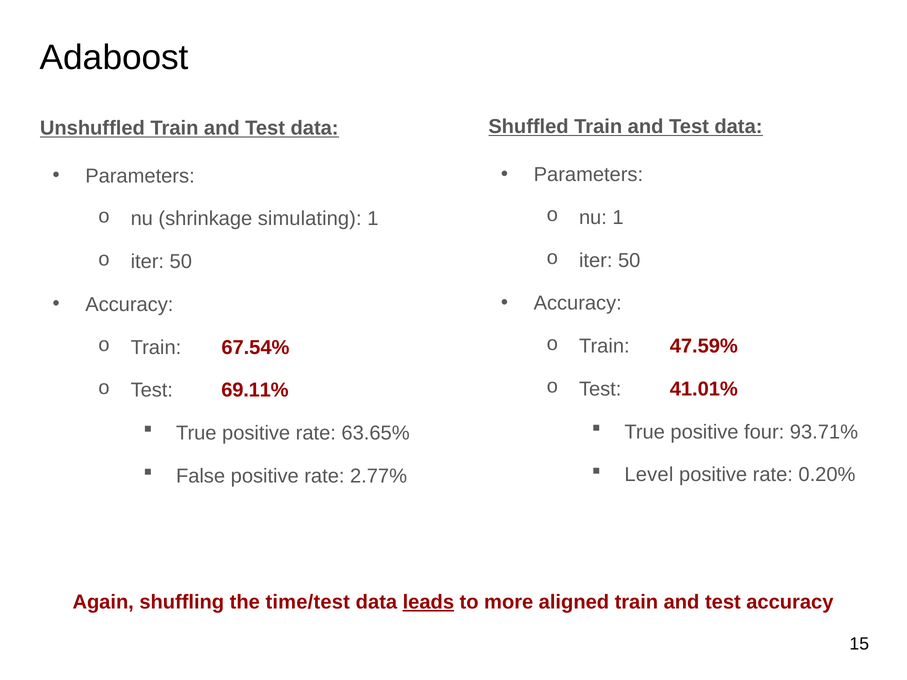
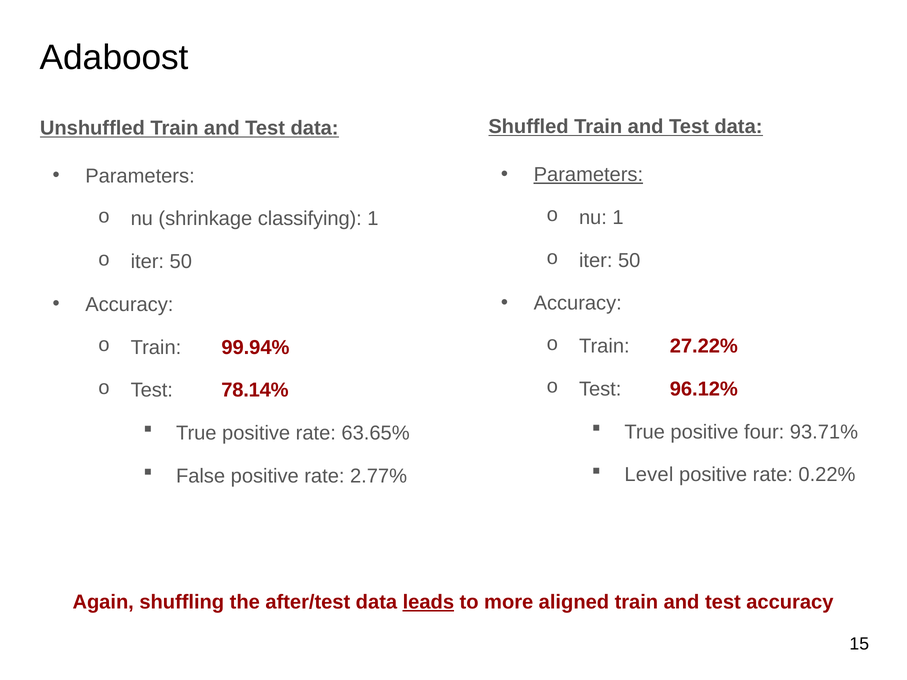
Parameters underline: none -> present (588, 175)
simulating: simulating -> classifying (310, 219)
47.59%: 47.59% -> 27.22% (704, 346)
67.54%: 67.54% -> 99.94% (255, 348)
41.01%: 41.01% -> 96.12% (704, 389)
69.11%: 69.11% -> 78.14% (255, 390)
0.20%: 0.20% -> 0.22% (827, 475)
time/test: time/test -> after/test (308, 602)
